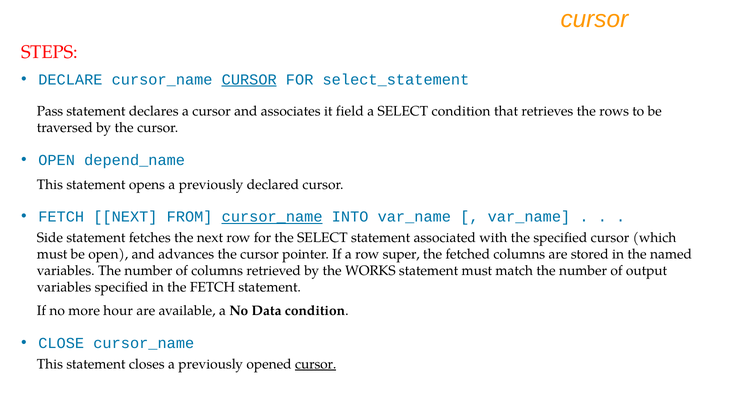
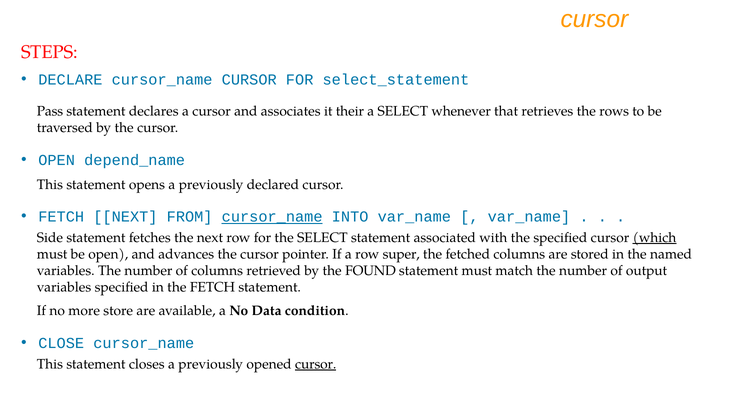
CURSOR underline: present -> none (249, 79)
field: field -> their (350, 111)
SELECT condition: condition -> whenever (461, 111)
which underline: none -> present (655, 238)
WORKS: WORKS -> FOUND (370, 270)
hour: hour -> store (118, 311)
